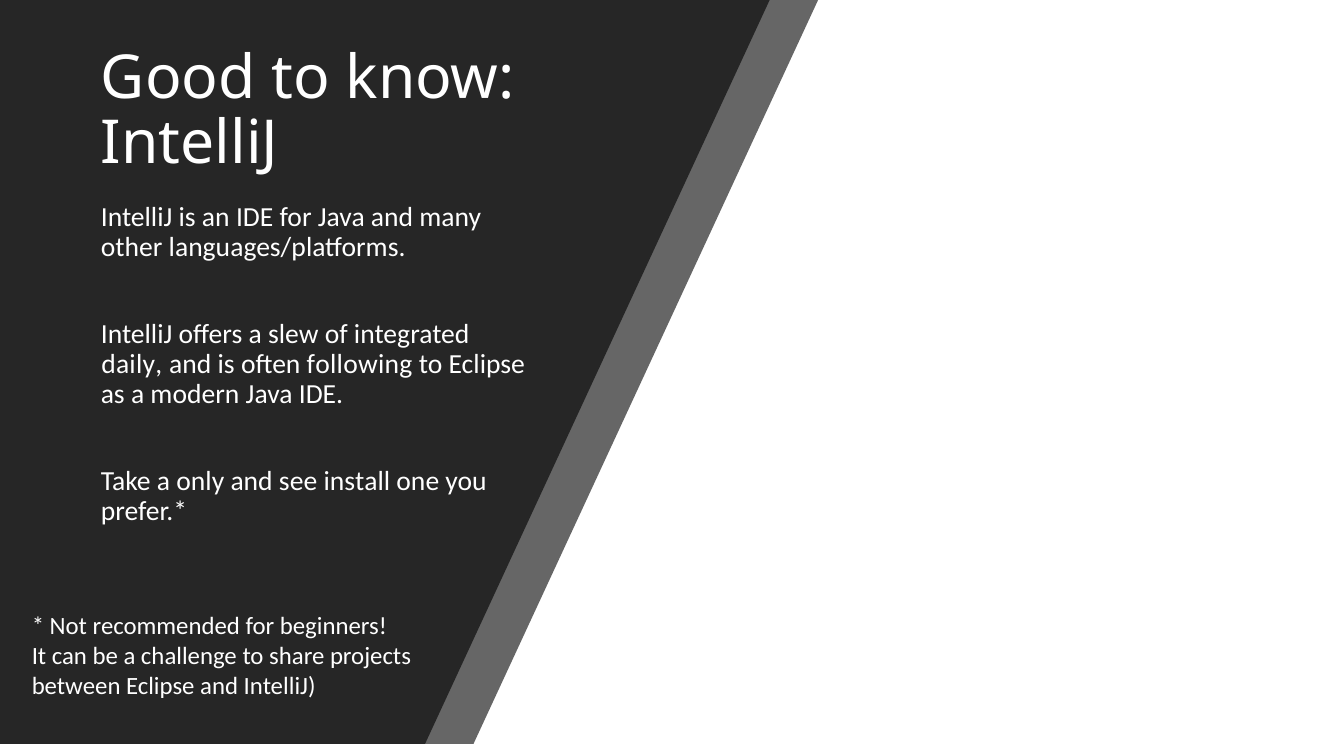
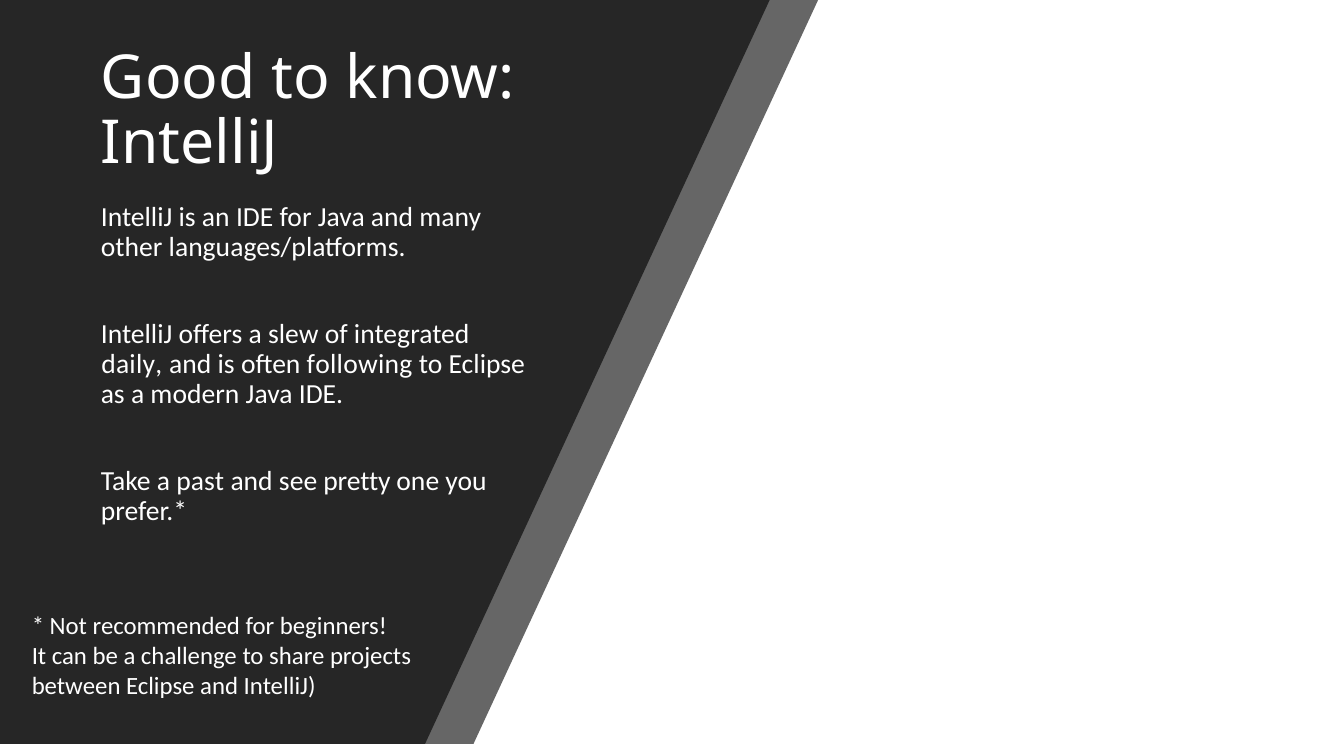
only: only -> past (200, 482)
install: install -> pretty (357, 482)
